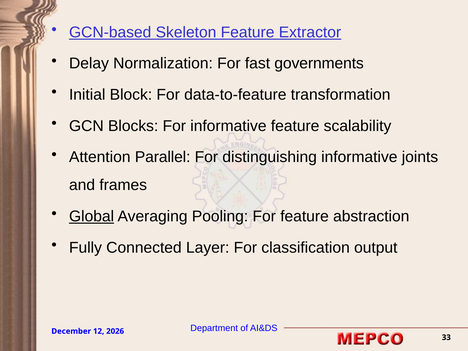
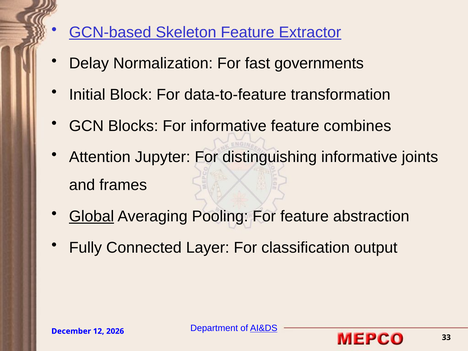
scalability: scalability -> combines (357, 126)
Parallel: Parallel -> Jupyter (163, 157)
AI&DS underline: none -> present (264, 328)
